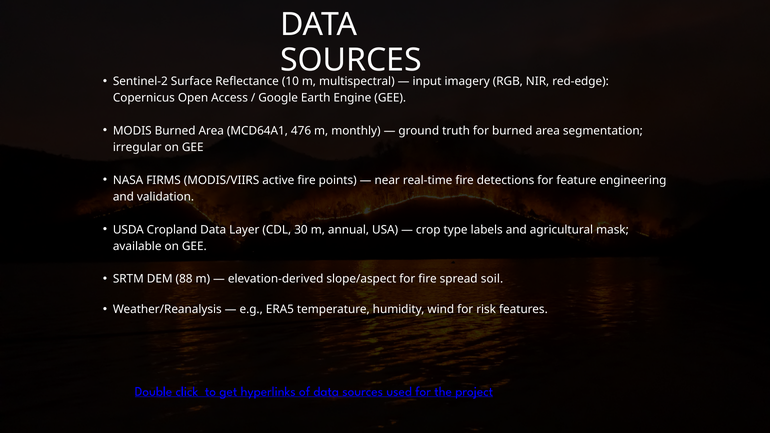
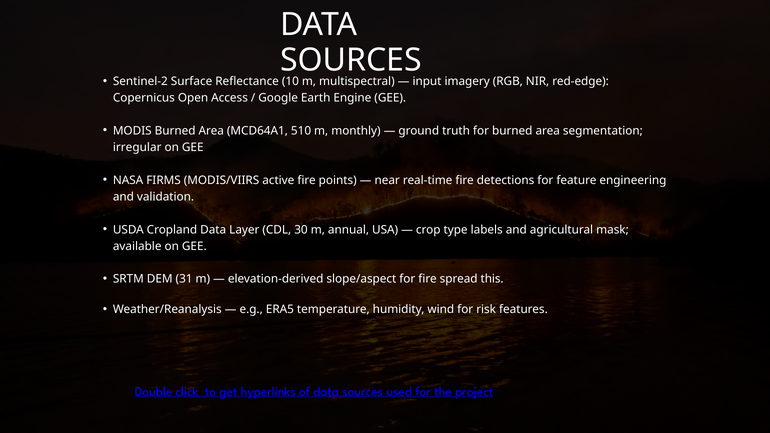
476: 476 -> 510 (301, 131)
88: 88 -> 31 (184, 279)
soil: soil -> this (492, 279)
